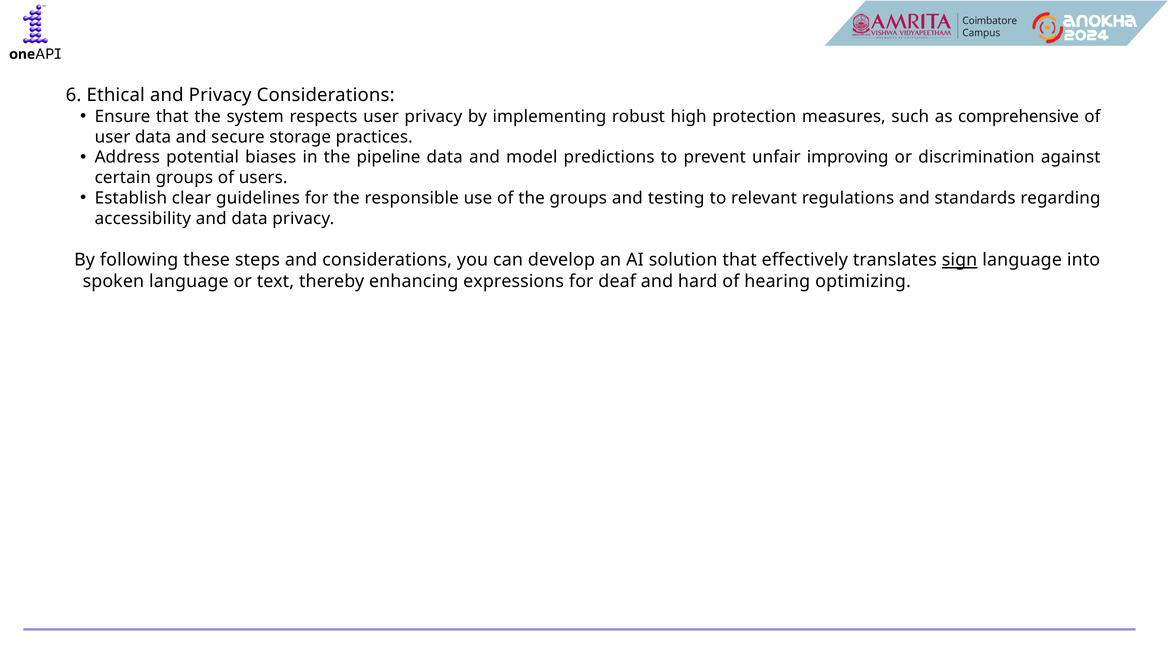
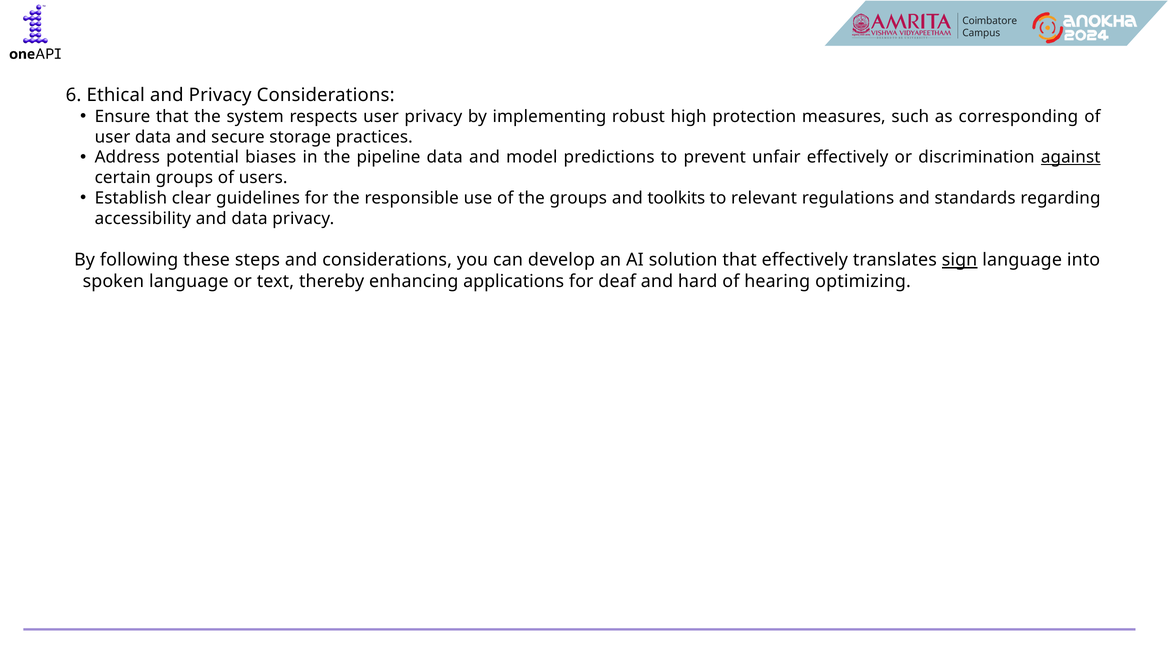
comprehensive: comprehensive -> corresponding (1018, 116)
unfair improving: improving -> effectively (848, 157)
against underline: none -> present (1071, 157)
testing: testing -> toolkits (676, 198)
expressions: expressions -> applications (514, 282)
